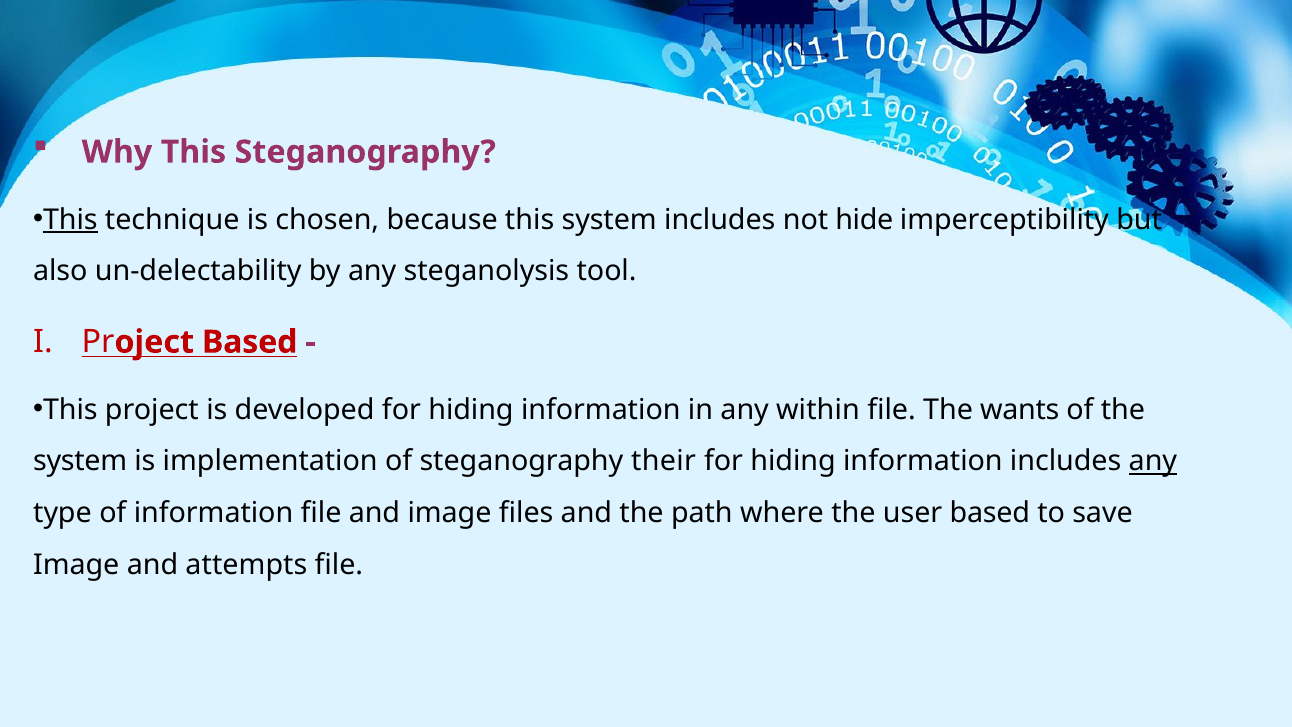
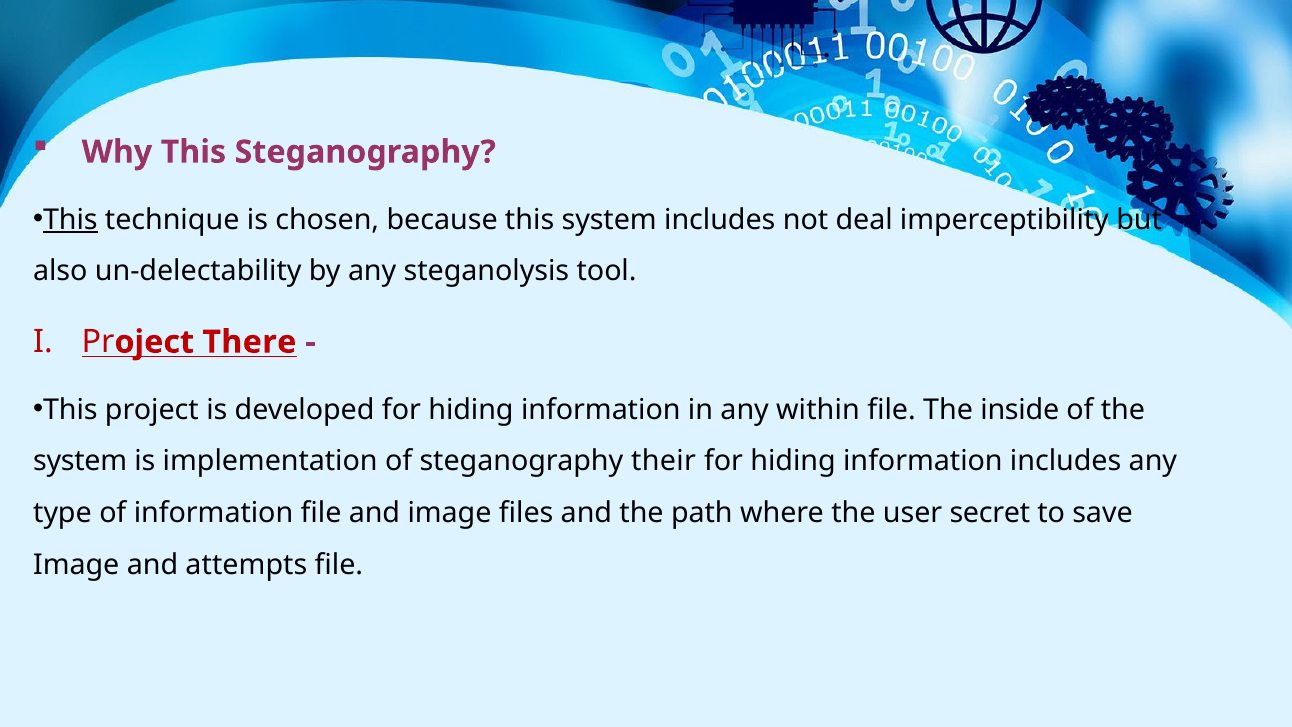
hide: hide -> deal (864, 220)
Based: Based -> There (249, 342)
wants: wants -> inside (1020, 410)
any underline: present -> none (1153, 461)
user based: based -> secret (990, 513)
